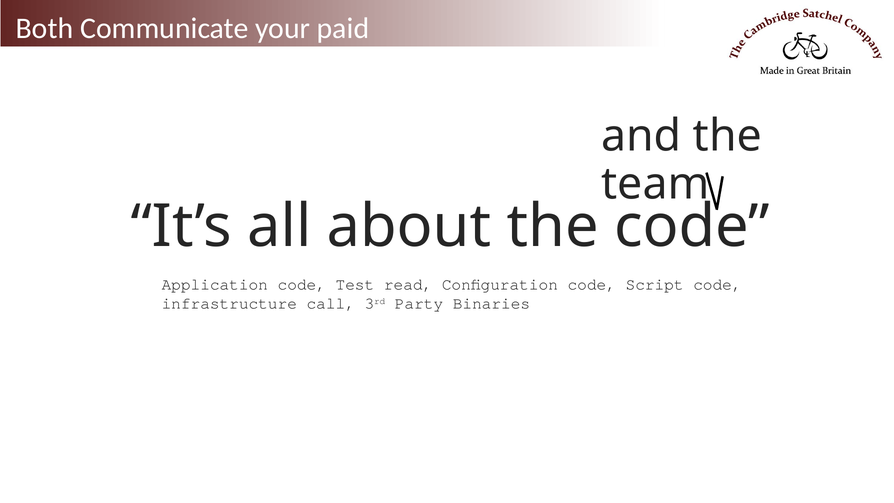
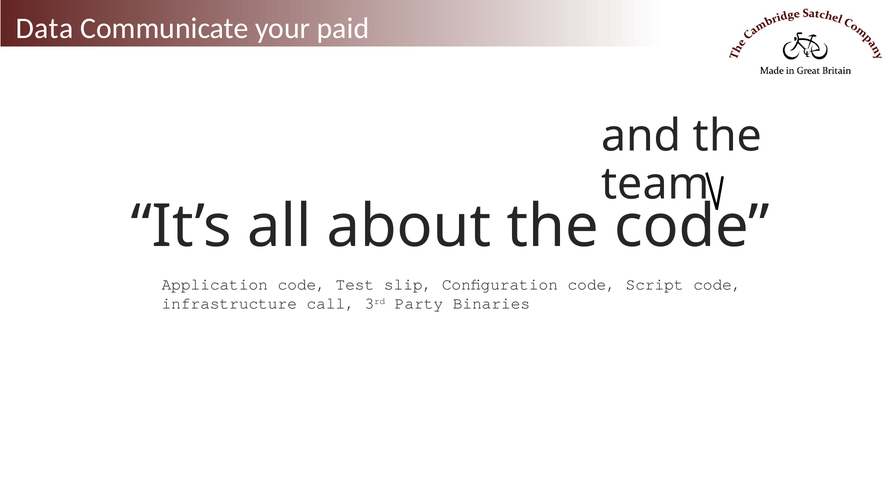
Both: Both -> Data (44, 28)
read: read -> slip (408, 284)
